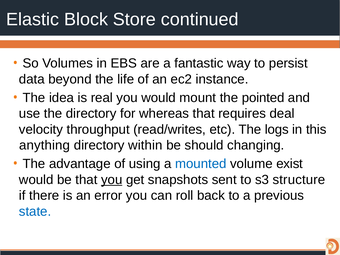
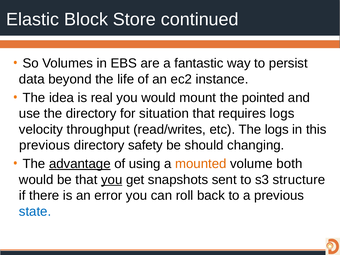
whereas: whereas -> situation (164, 114)
requires deal: deal -> logs (282, 114)
anything: anything -> previous (45, 145)
within: within -> safety (146, 145)
advantage underline: none -> present (80, 164)
mounted colour: blue -> orange (201, 164)
exist: exist -> both (289, 164)
